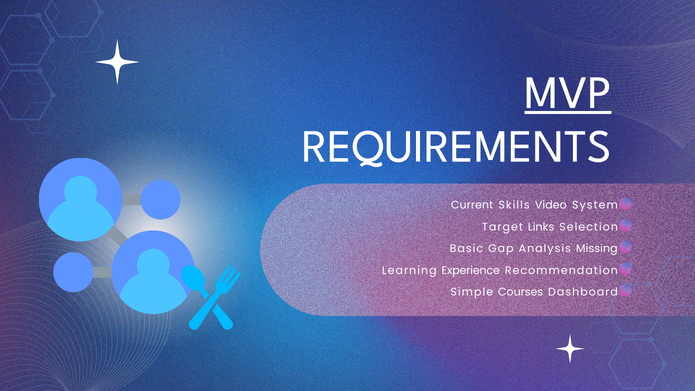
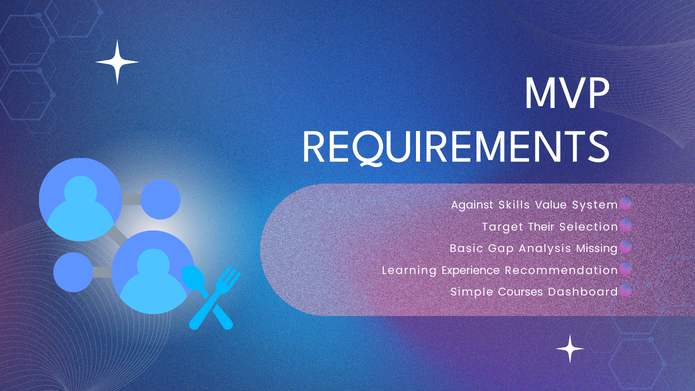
MVP underline: present -> none (568, 93)
Current: Current -> Against (472, 205)
Video: Video -> Value (551, 205)
Links: Links -> Their (541, 227)
